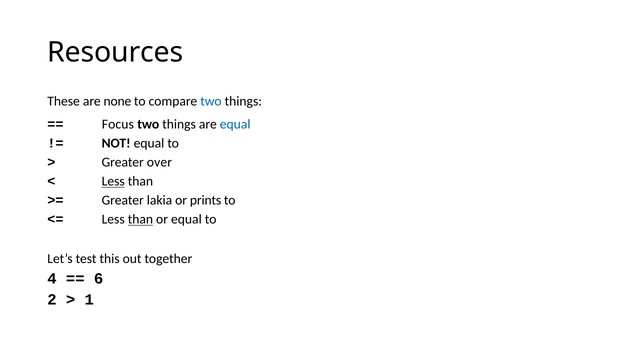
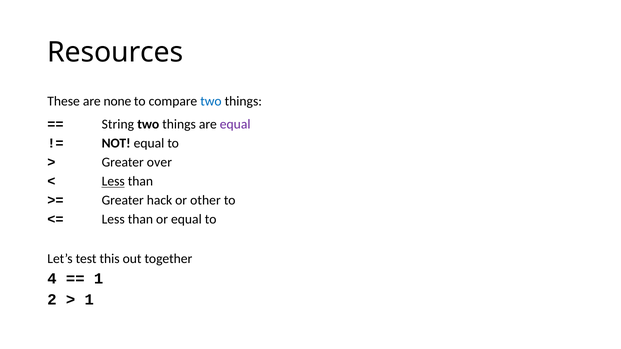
Focus: Focus -> String (118, 124)
equal colour: blue -> purple (235, 124)
lakia: lakia -> hack (160, 201)
prints: prints -> other (205, 201)
than underline: present -> none (140, 220)
6: 6 -> 1 (99, 279)
